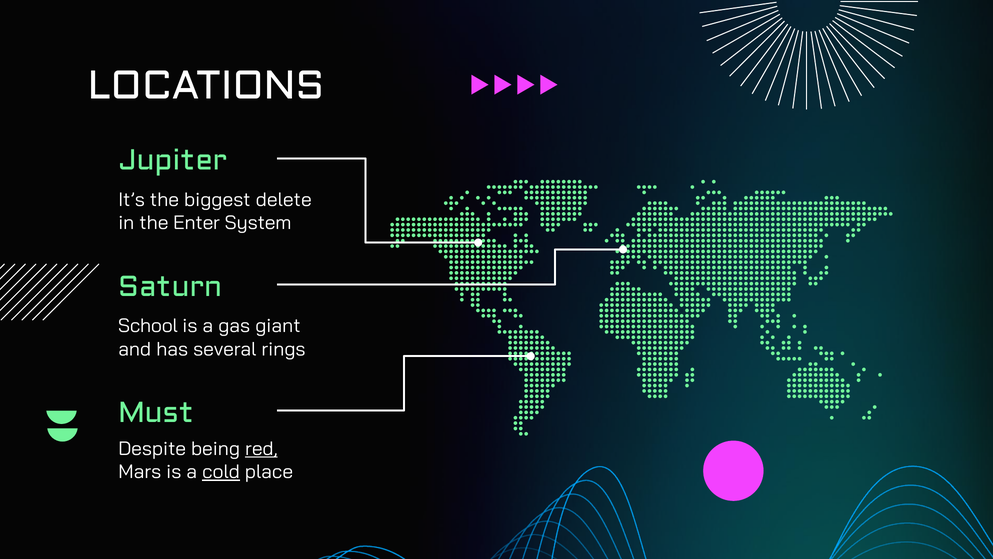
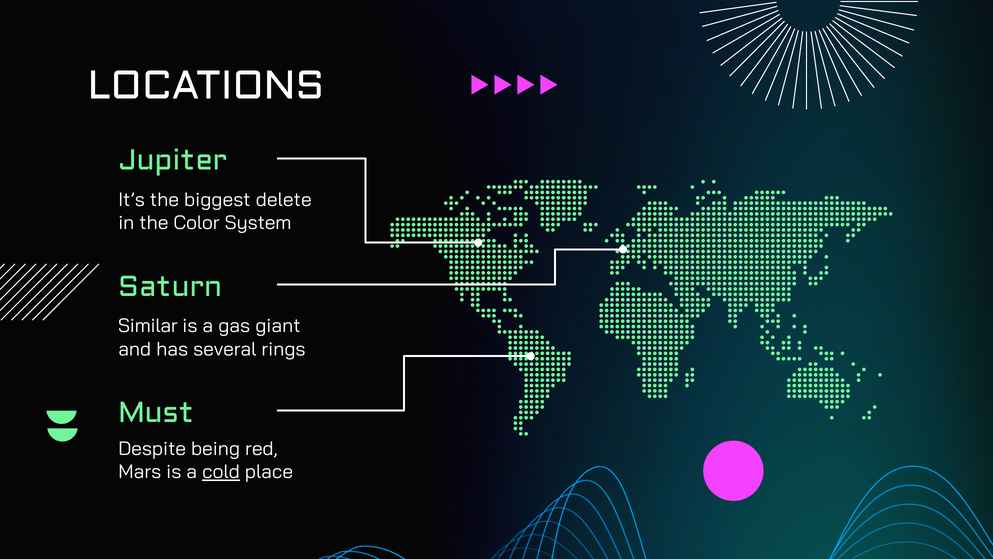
Enter: Enter -> Color (197, 223)
School: School -> Similar (148, 326)
red underline: present -> none (261, 448)
